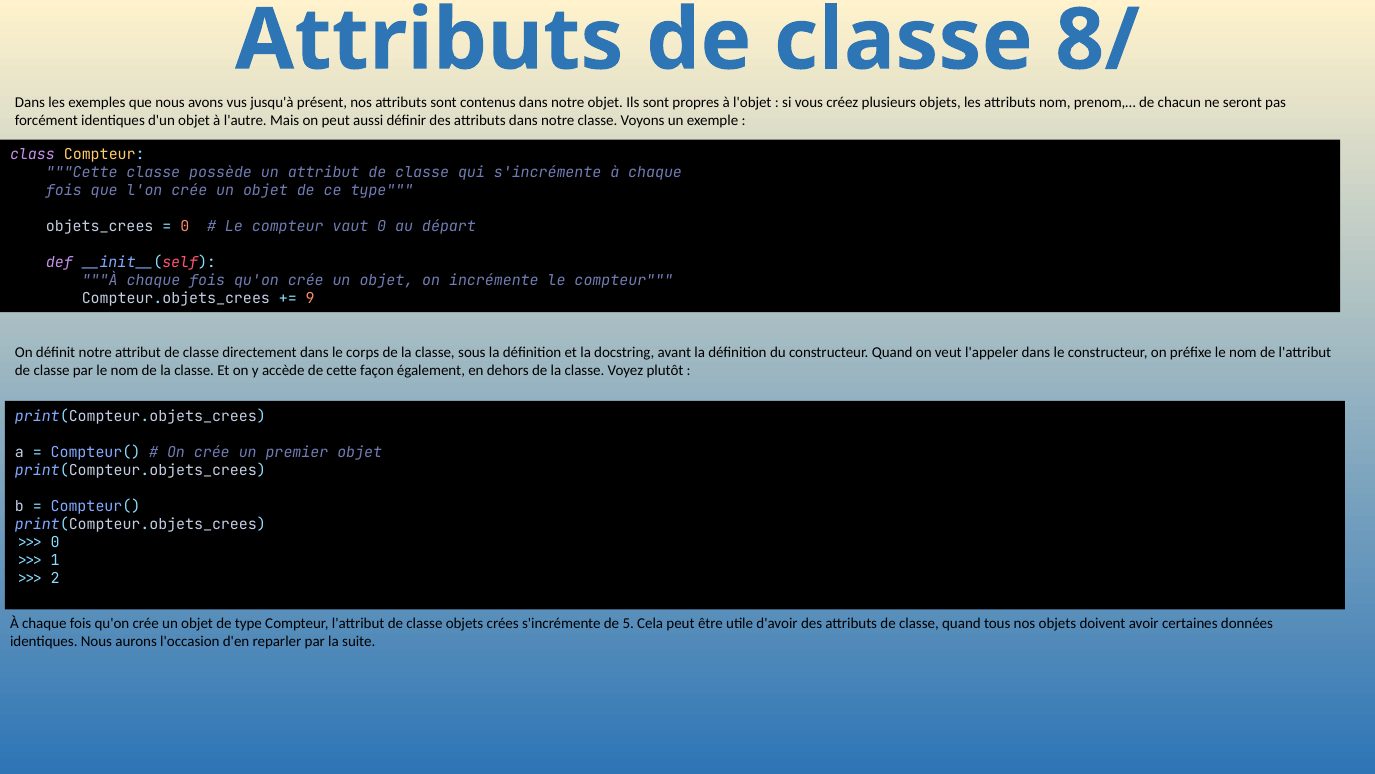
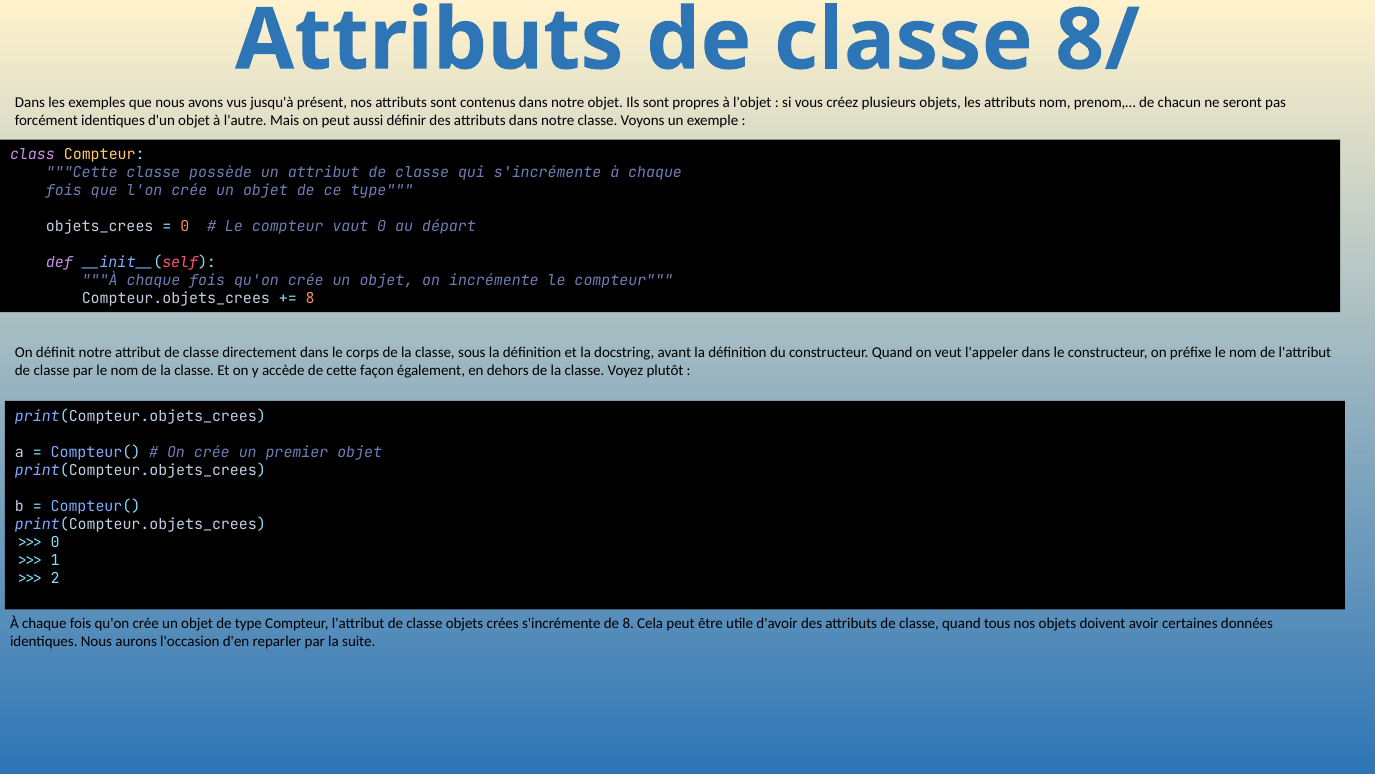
9: 9 -> 8 (310, 299)
de 5: 5 -> 8 (628, 623)
